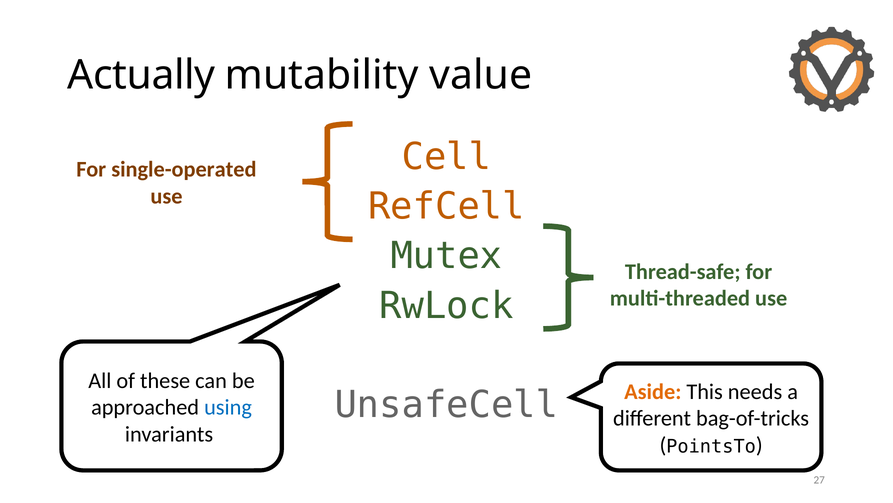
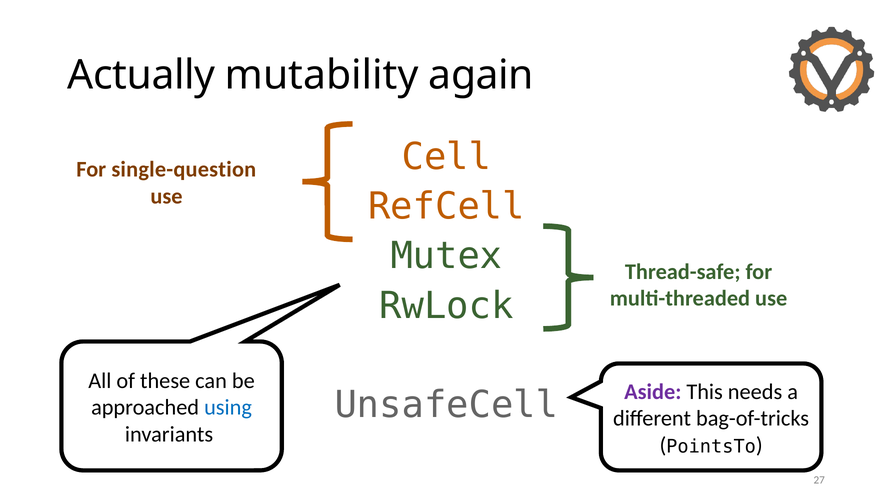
value: value -> again (481, 75)
single-operated: single-operated -> single-question (184, 169)
Aside colour: orange -> purple (653, 391)
